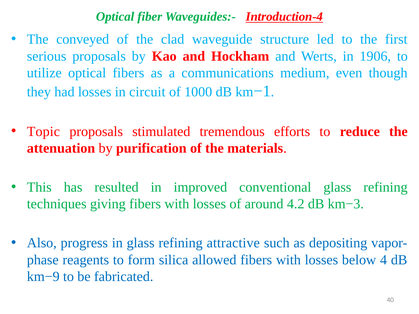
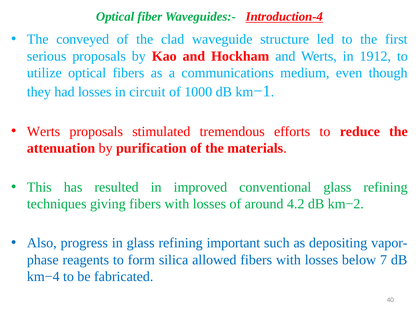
1906: 1906 -> 1912 (375, 56)
Topic: Topic -> Werts (44, 132)
km−3: km−3 -> km−2 (346, 204)
attractive: attractive -> important (233, 243)
4: 4 -> 7 (384, 260)
km−9: km−9 -> km−4 (43, 277)
